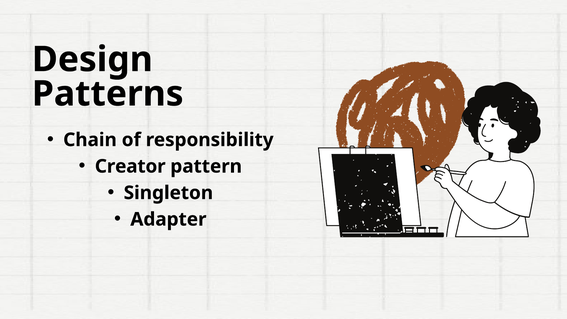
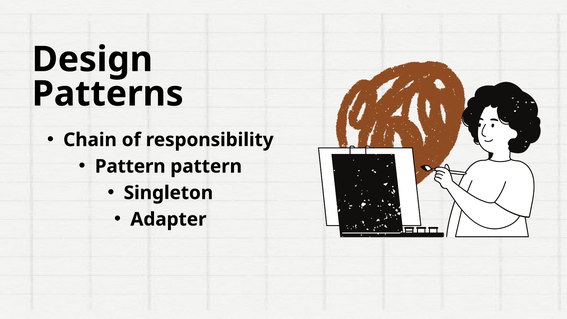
Creator: Creator -> Pattern (130, 166)
